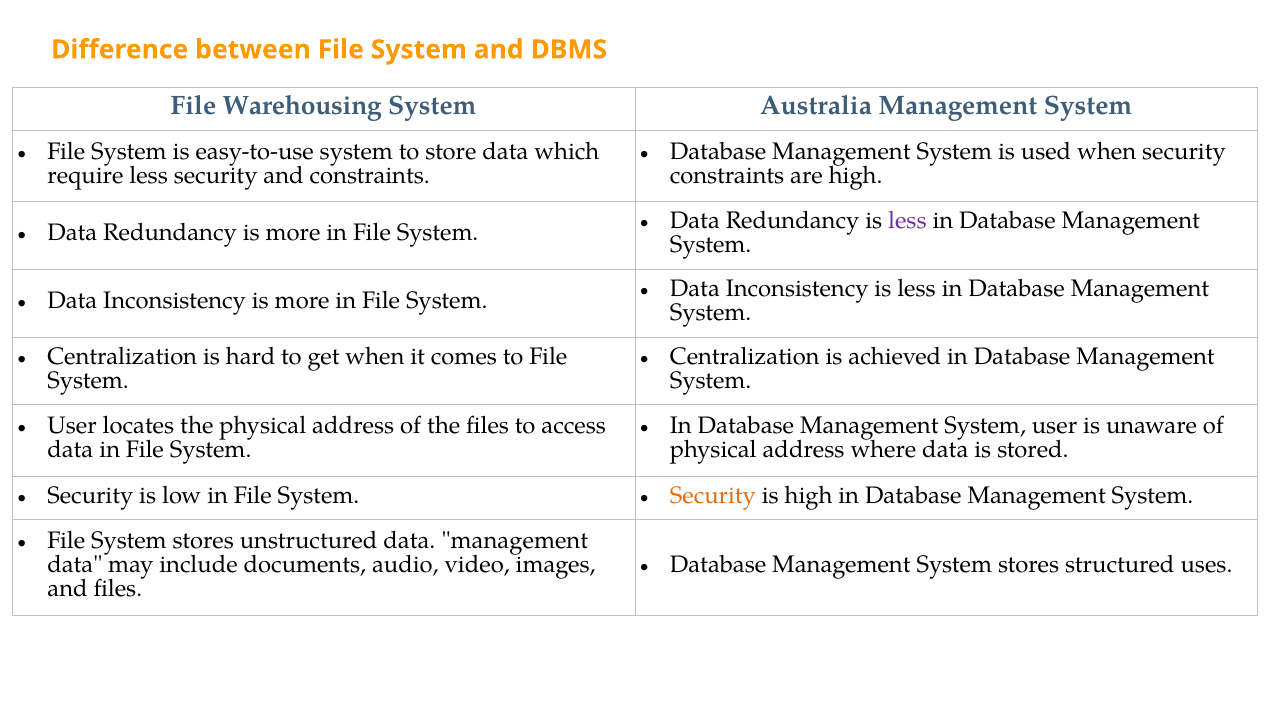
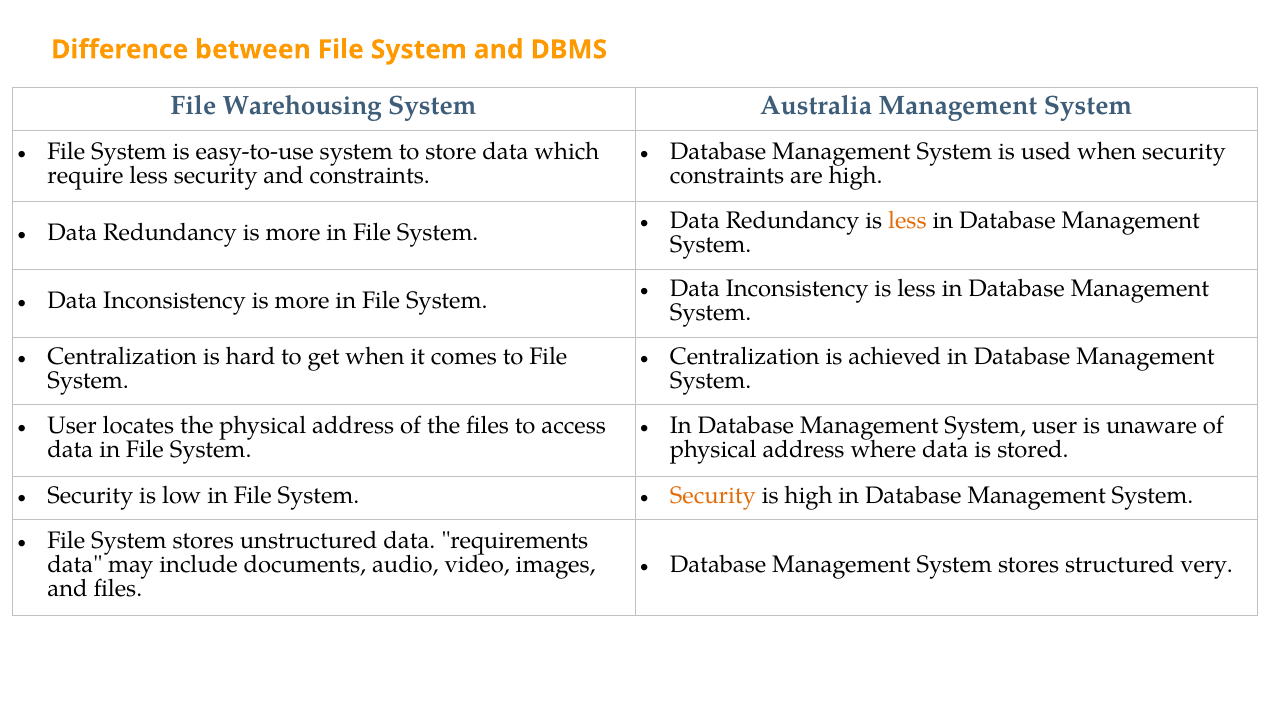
less colour: purple -> orange (907, 221)
data management: management -> requirements (515, 541)
uses: uses -> very (1207, 564)
